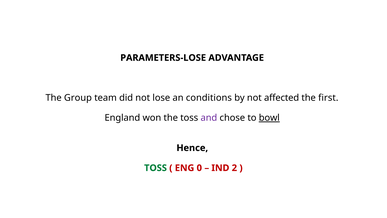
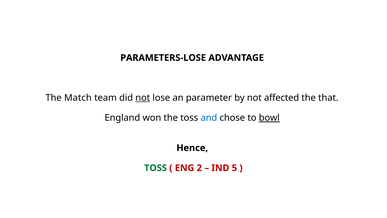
Group: Group -> Match (78, 98)
not underline: none -> present (143, 98)
conditions: conditions -> parameter (209, 98)
first: first -> that (328, 98)
and colour: purple -> blue (209, 118)
0: 0 -> 2 (199, 168)
2: 2 -> 5 (234, 168)
